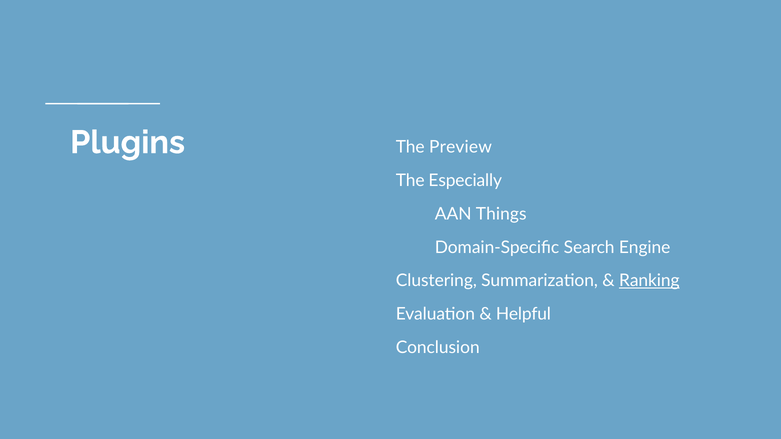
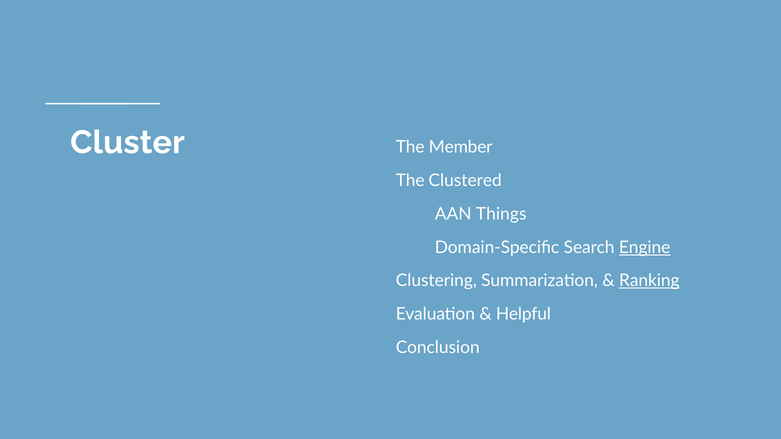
Plugins: Plugins -> Cluster (127, 143)
Preview: Preview -> Member (461, 147)
Especially: Especially -> Clustered (465, 181)
Engine underline: none -> present (645, 248)
